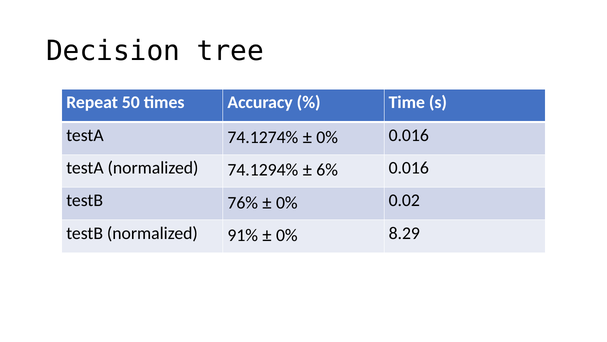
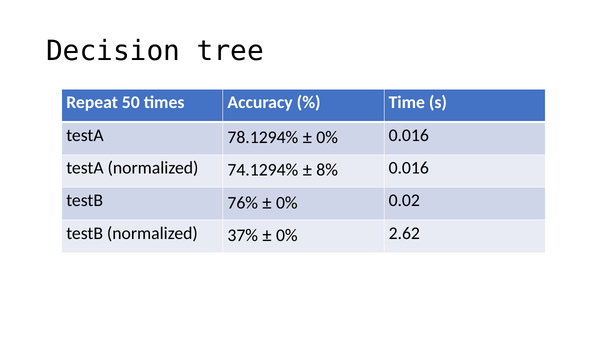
74.1274%: 74.1274% -> 78.1294% (263, 137)
6%: 6% -> 8% (327, 170)
91%: 91% -> 37% (243, 235)
8.29: 8.29 -> 2.62 (404, 233)
